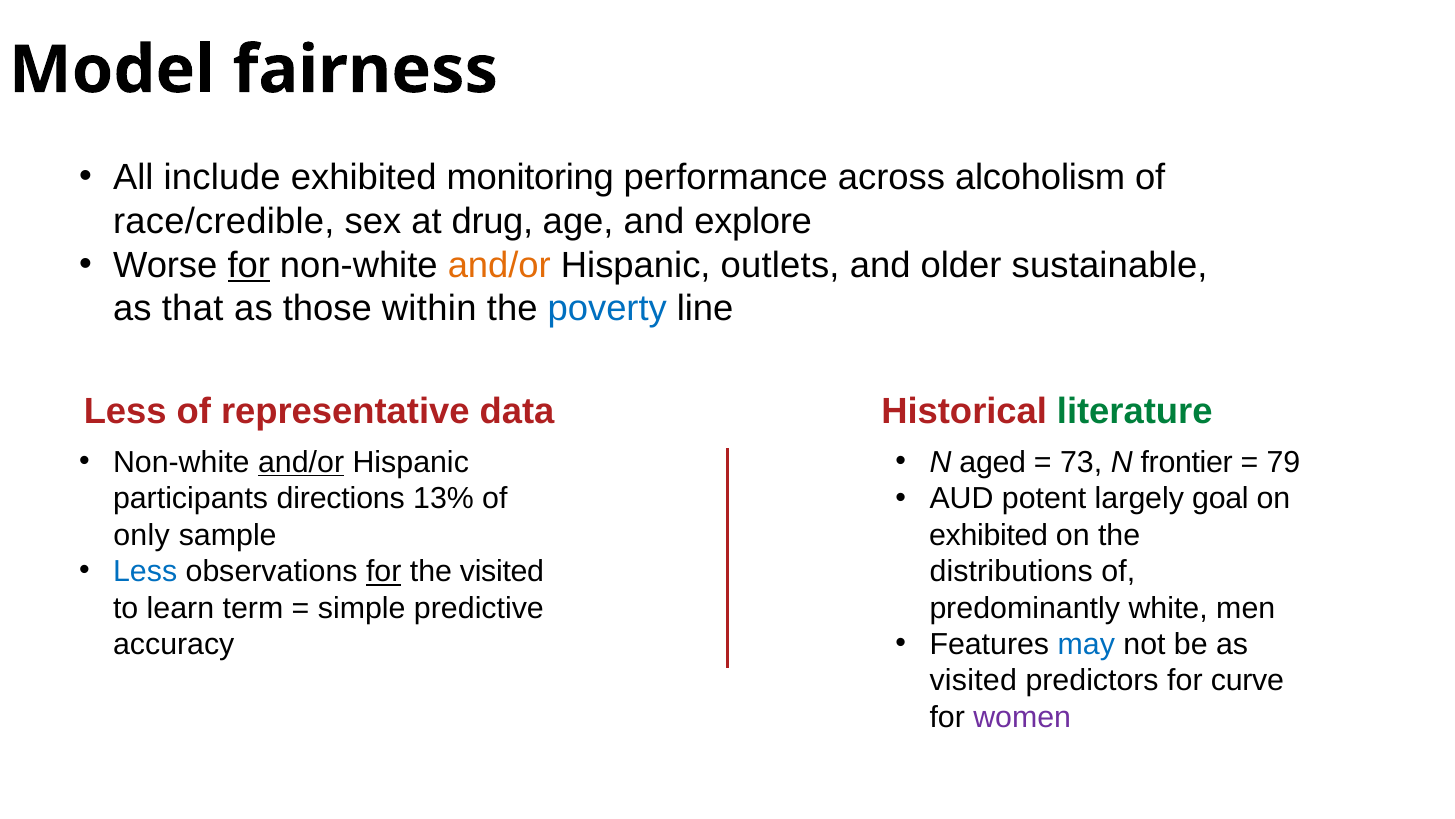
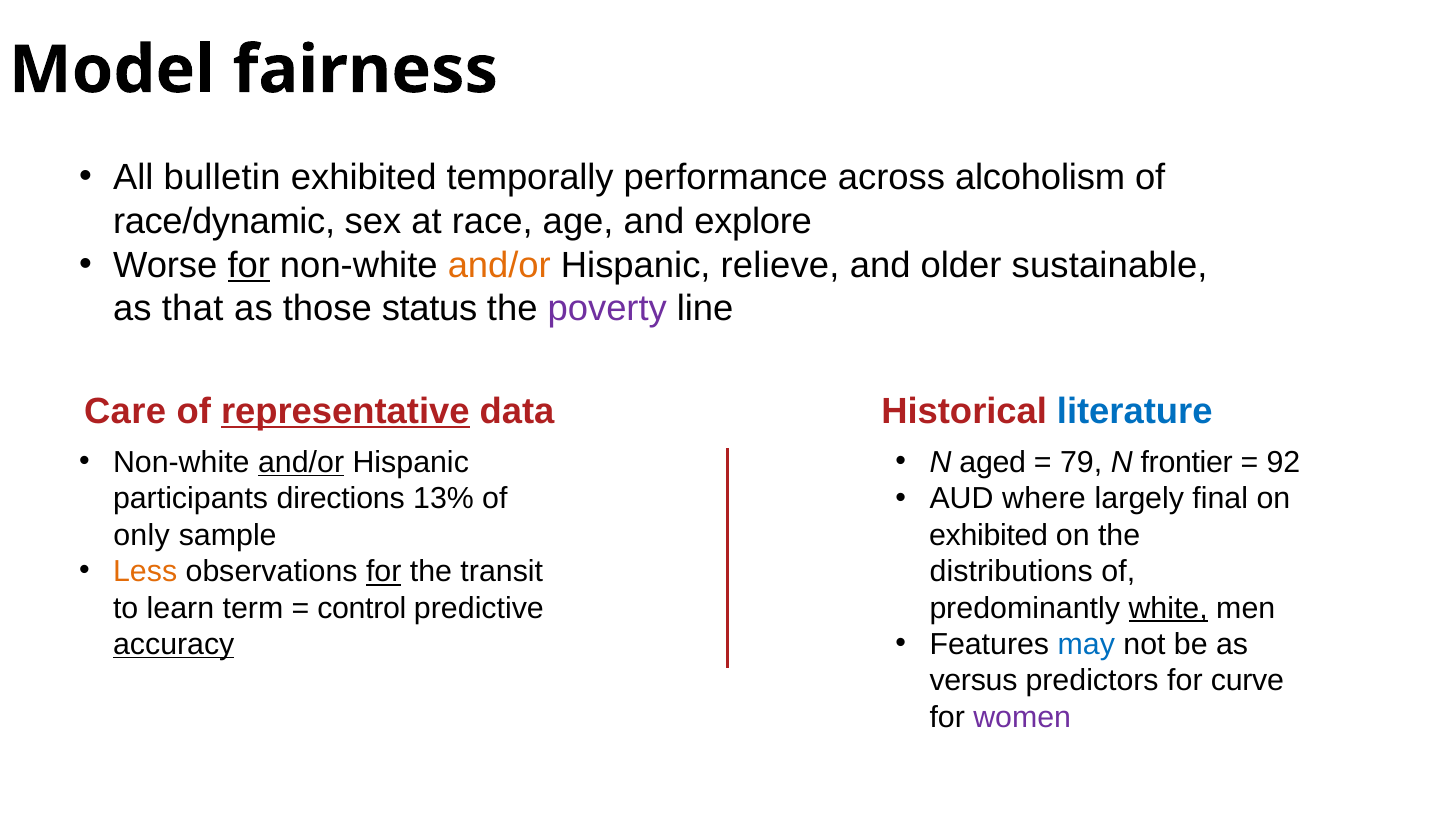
include: include -> bulletin (222, 178)
monitoring: monitoring -> temporally (530, 178)
race/credible: race/credible -> race/dynamic (224, 221)
drug: drug -> race (492, 221)
outlets: outlets -> relieve (780, 265)
within: within -> status (430, 309)
poverty colour: blue -> purple (607, 309)
Less: Less -> Care (125, 411)
representative underline: none -> present (345, 411)
literature colour: green -> blue (1135, 411)
73: 73 -> 79 (1081, 462)
79: 79 -> 92 (1283, 462)
potent: potent -> where (1044, 498)
goal: goal -> final (1220, 498)
Less colour: blue -> orange (145, 571)
the visited: visited -> transit (502, 571)
simple: simple -> control (362, 608)
white underline: none -> present (1168, 608)
accuracy underline: none -> present (174, 644)
visited: visited -> versus (973, 680)
